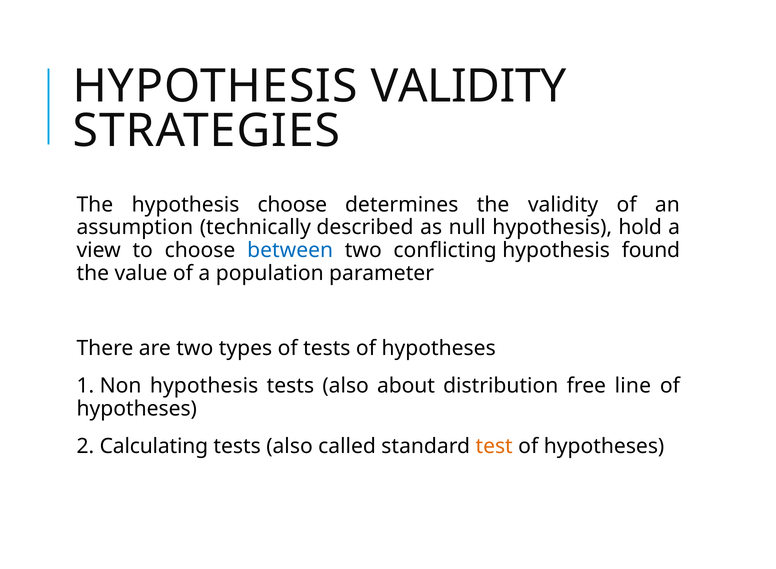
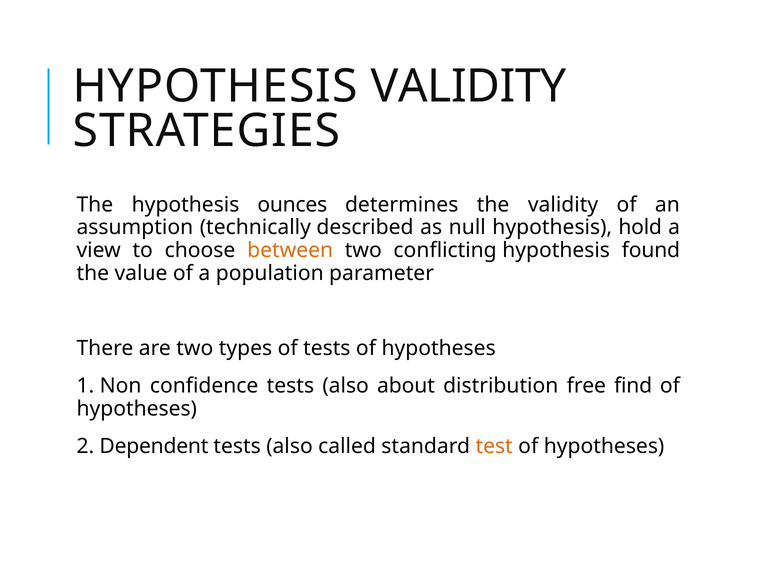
hypothesis choose: choose -> ounces (292, 205)
between colour: blue -> orange (290, 250)
Non hypothesis: hypothesis -> confidence (204, 385)
line: line -> find (633, 385)
Calculating: Calculating -> Dependent (154, 446)
